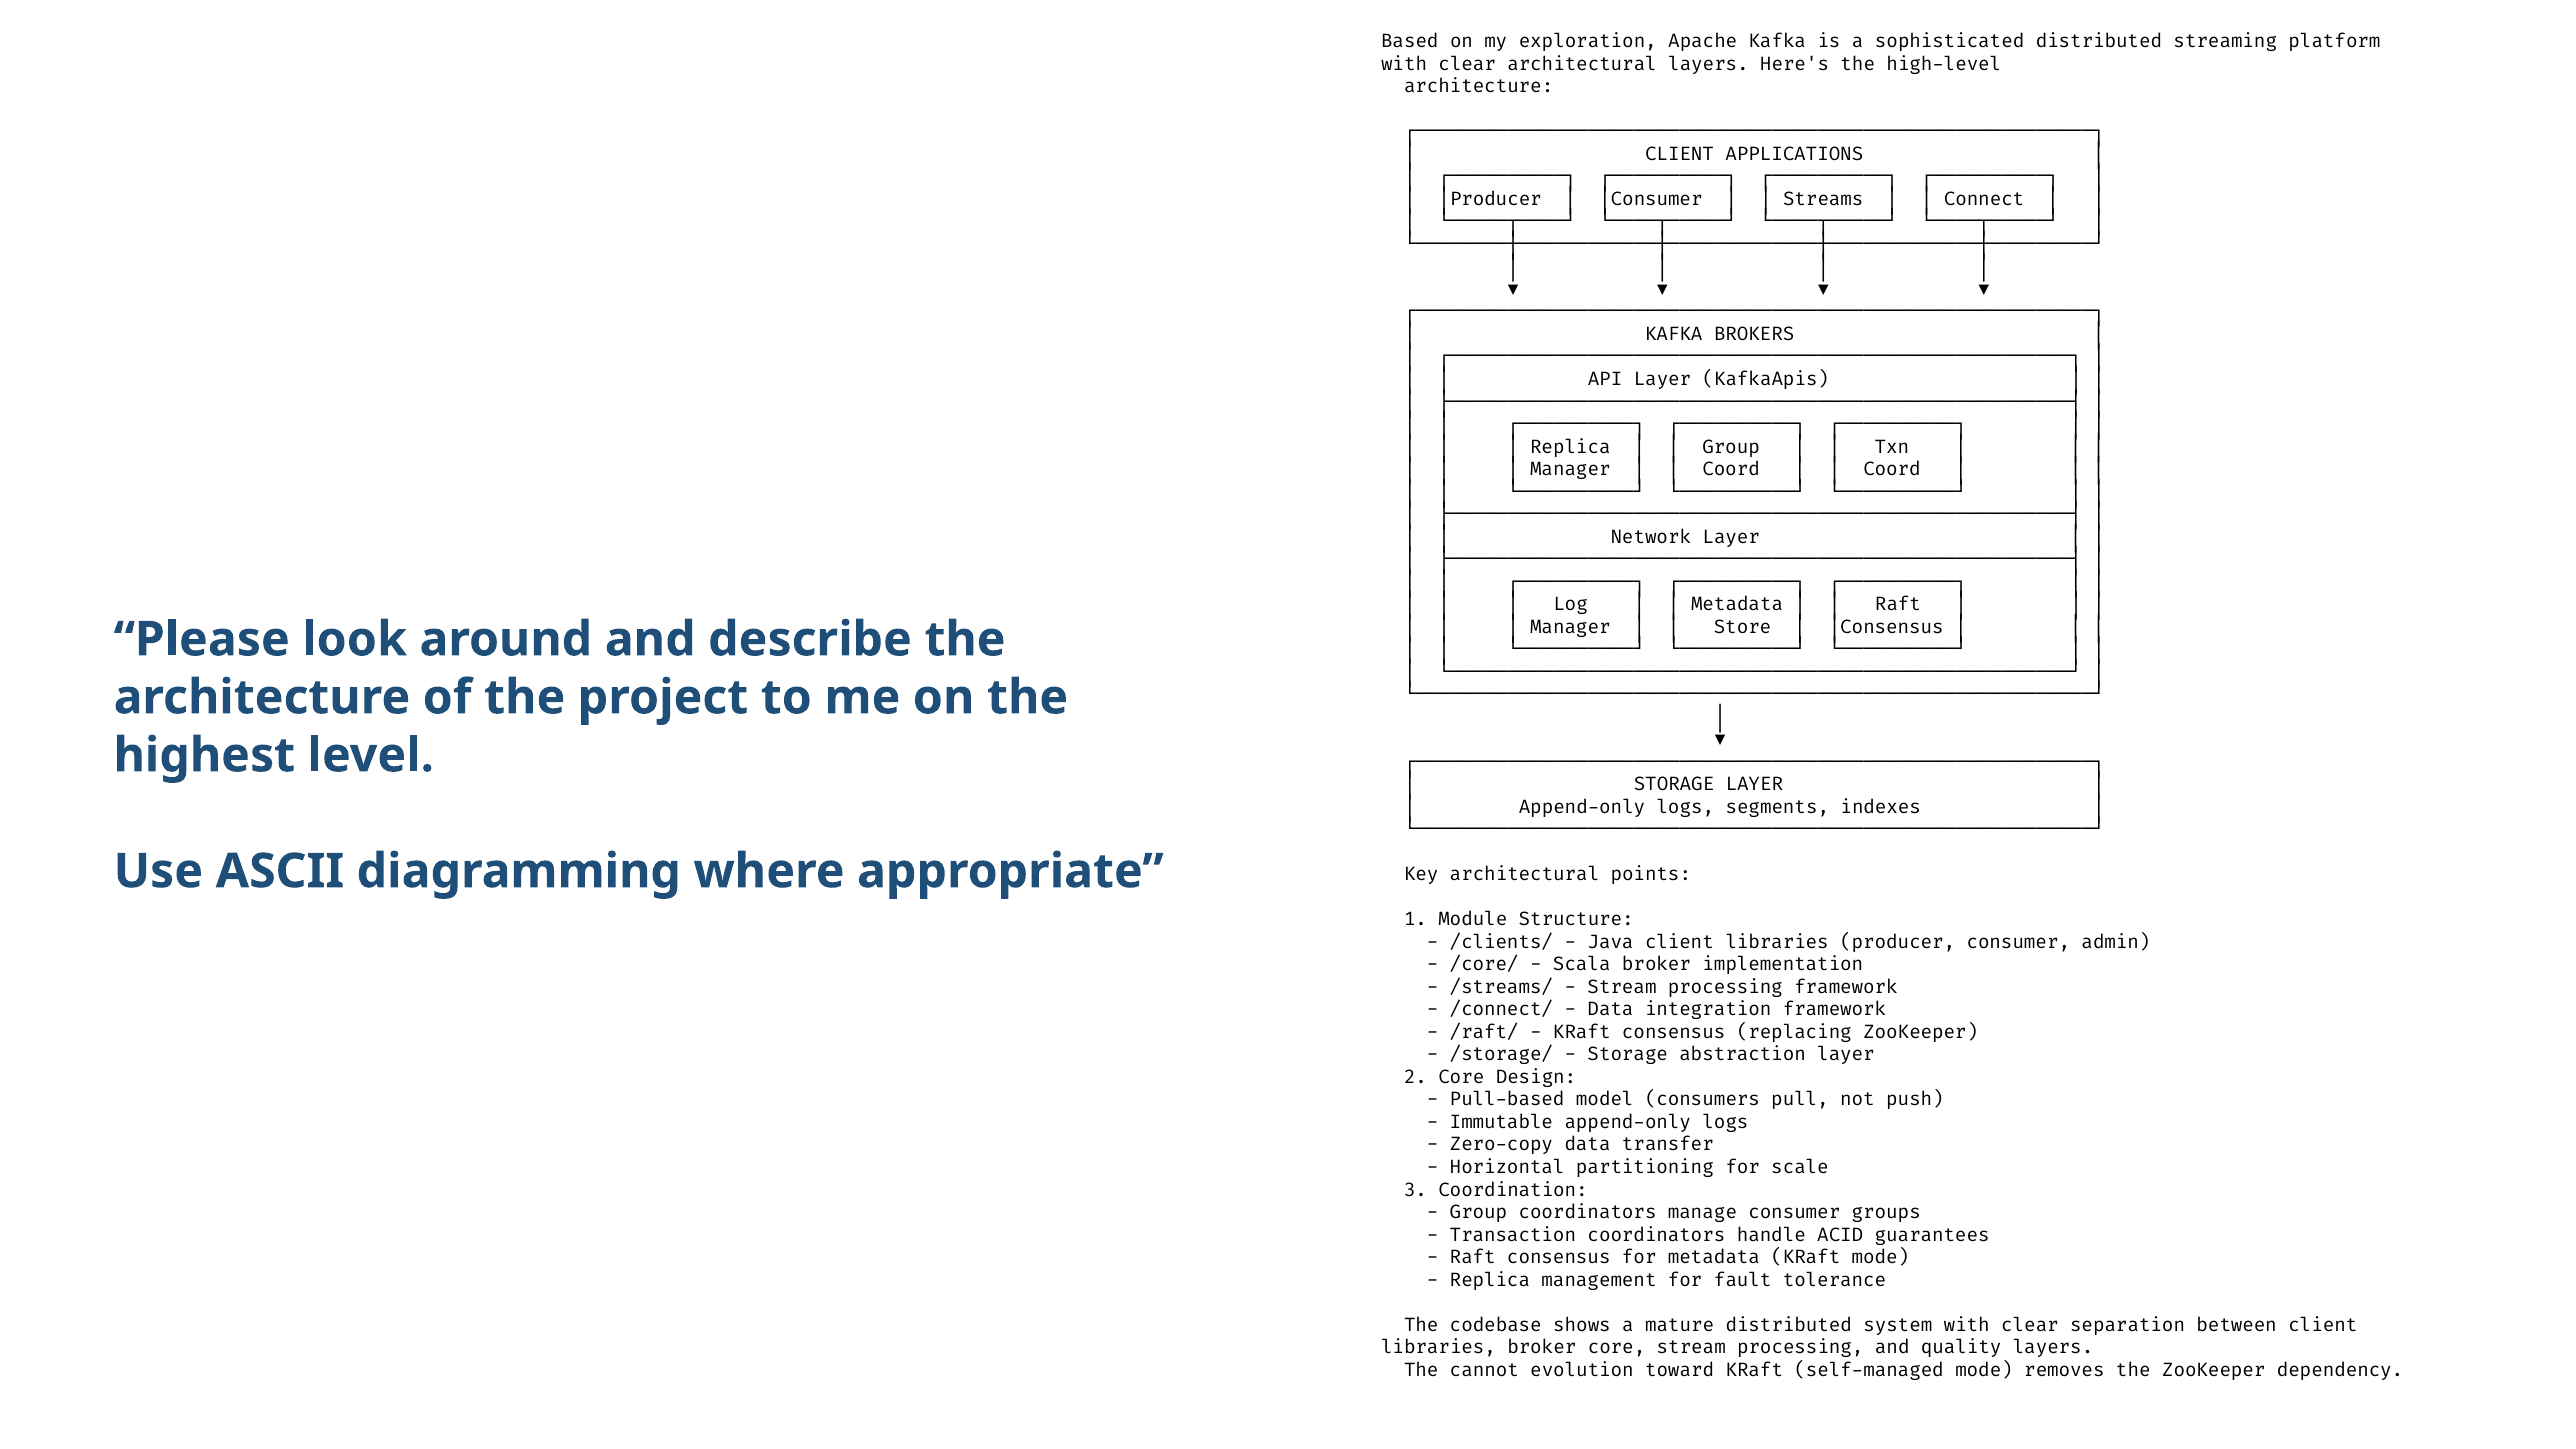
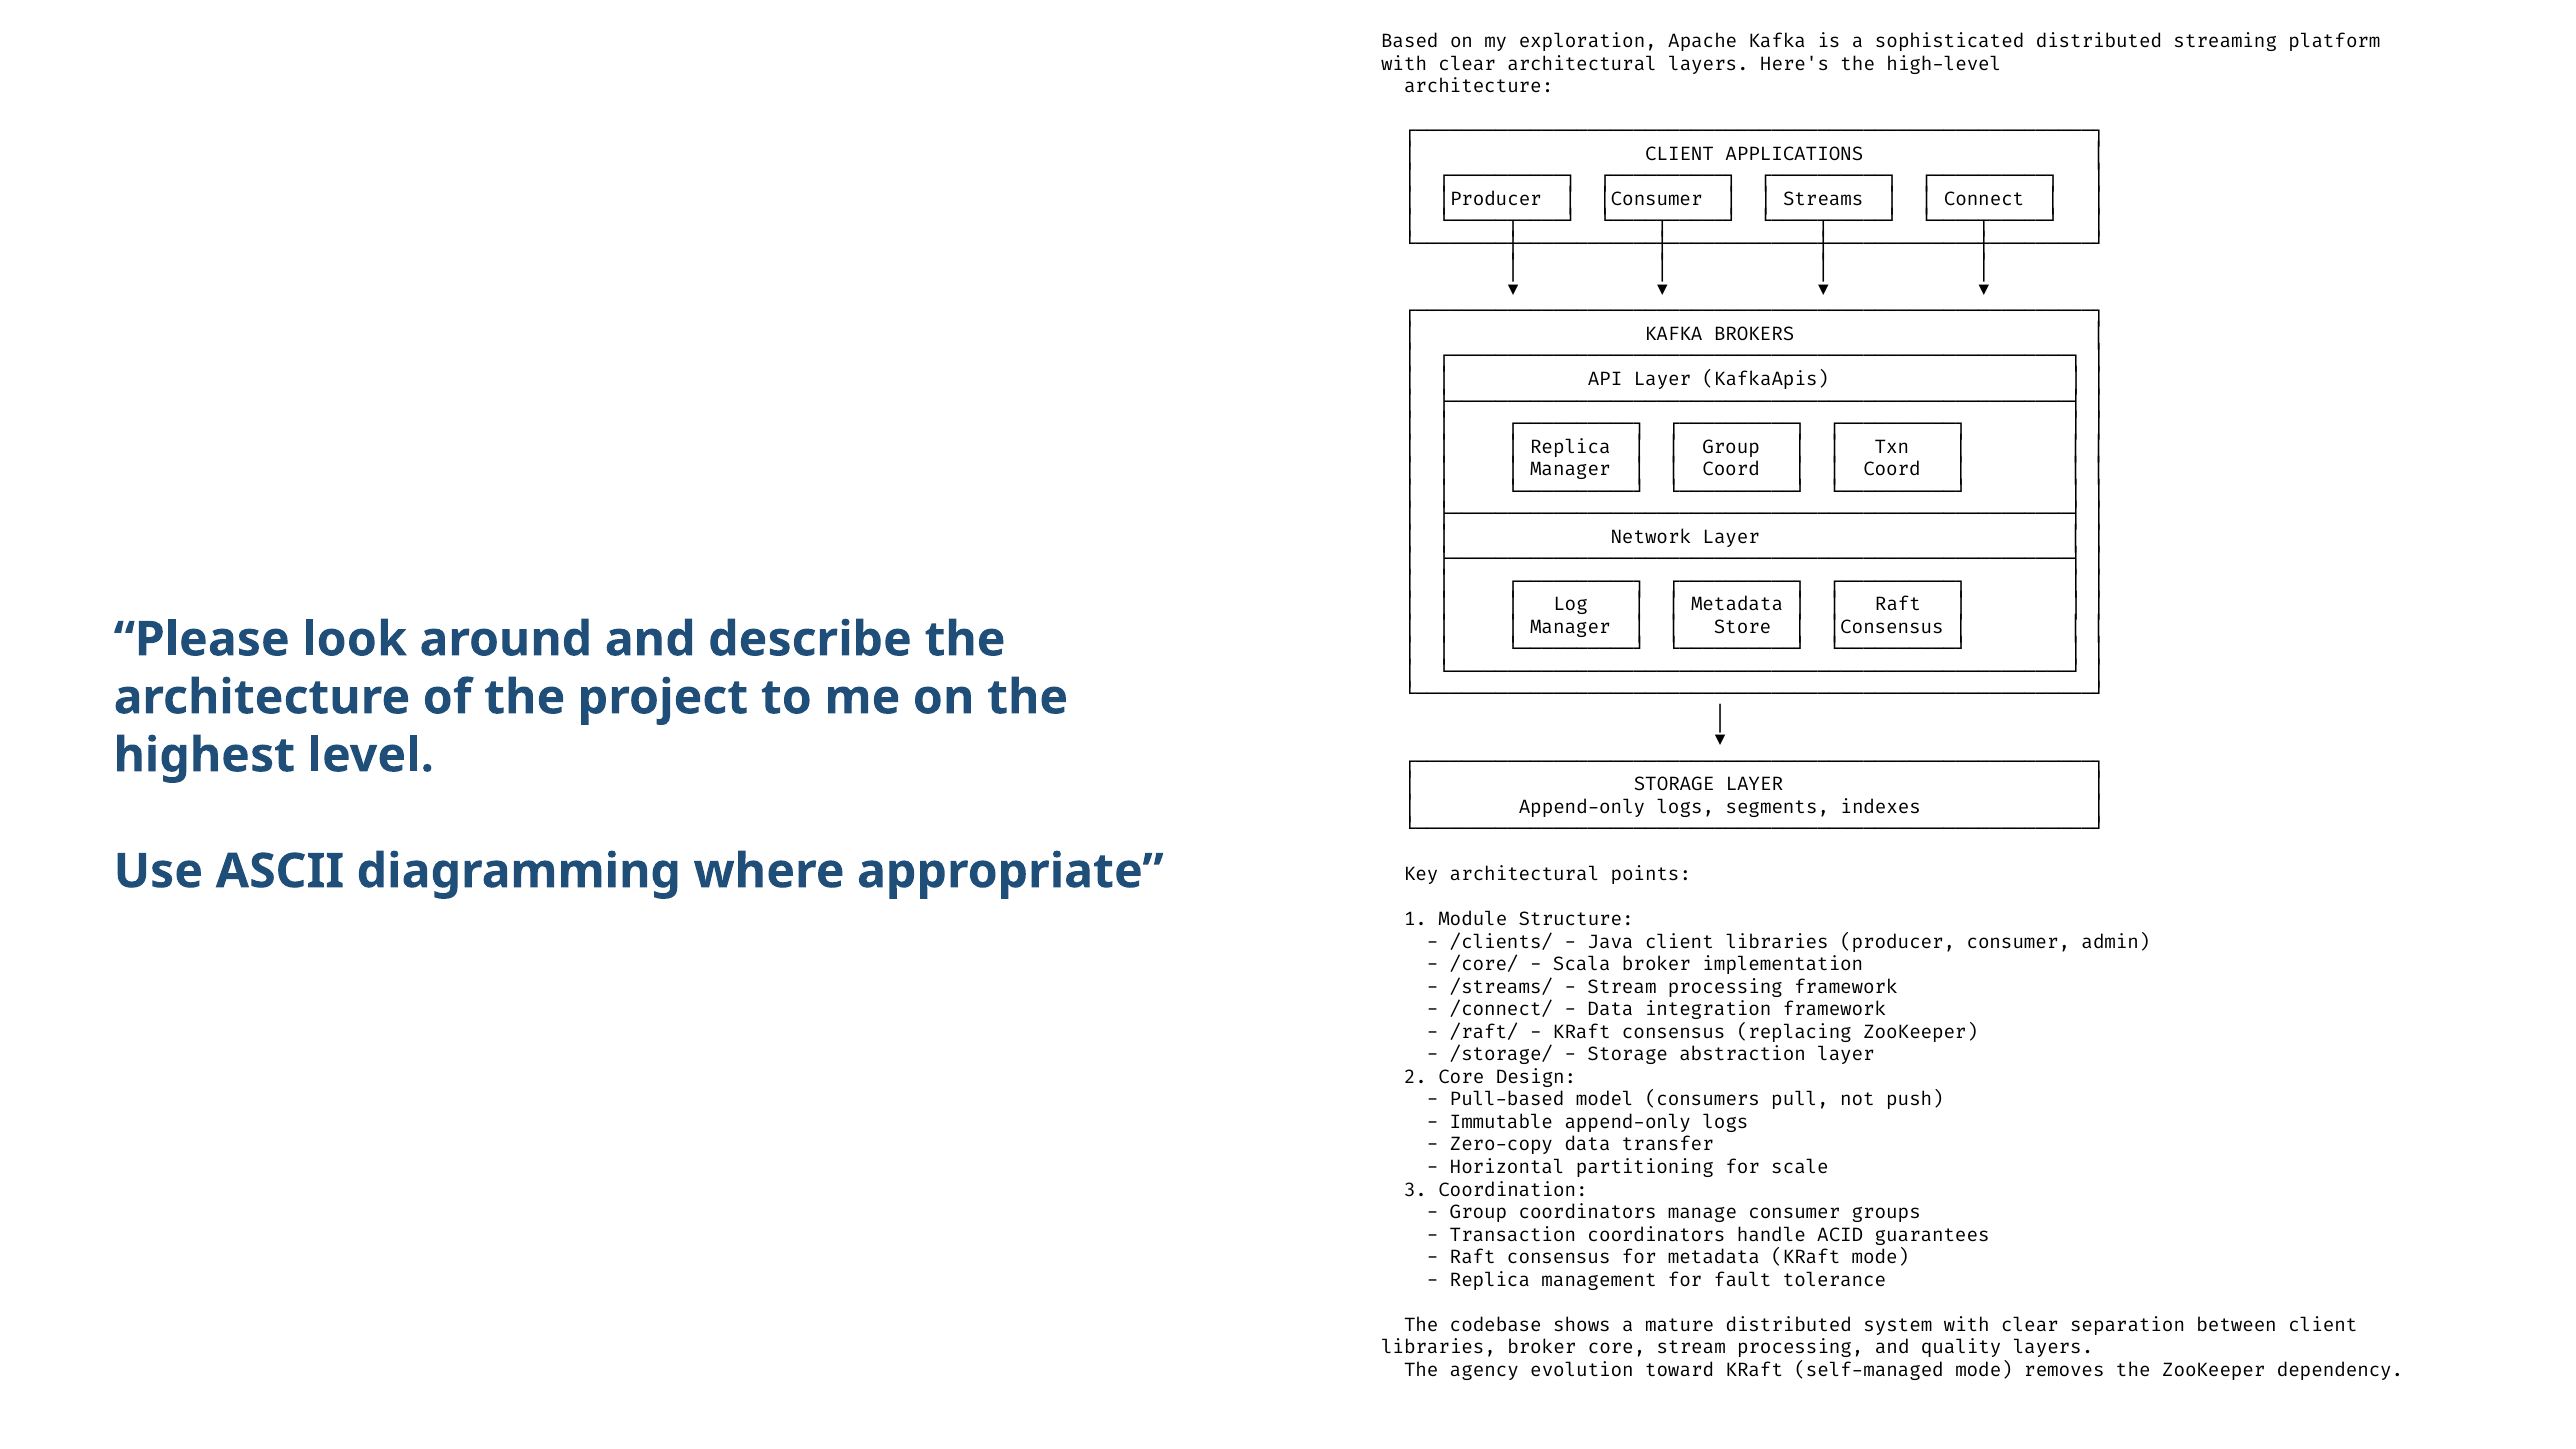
cannot: cannot -> agency (1484, 1370)
